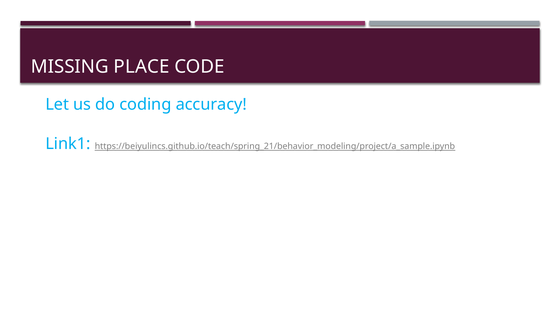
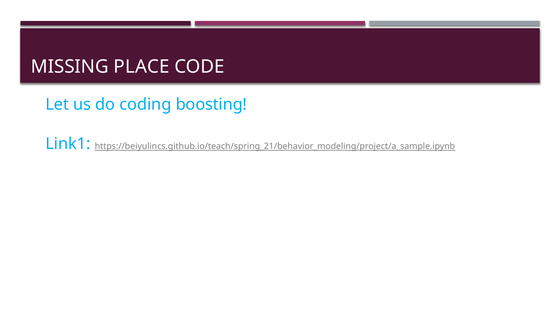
accuracy: accuracy -> boosting (211, 105)
